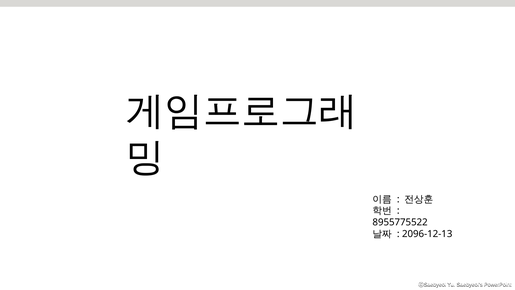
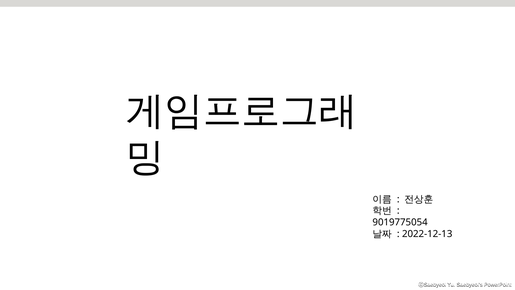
8955775522: 8955775522 -> 9019775054 (400, 222)
2096-12-13: 2096-12-13 -> 2022-12-13 (427, 234)
